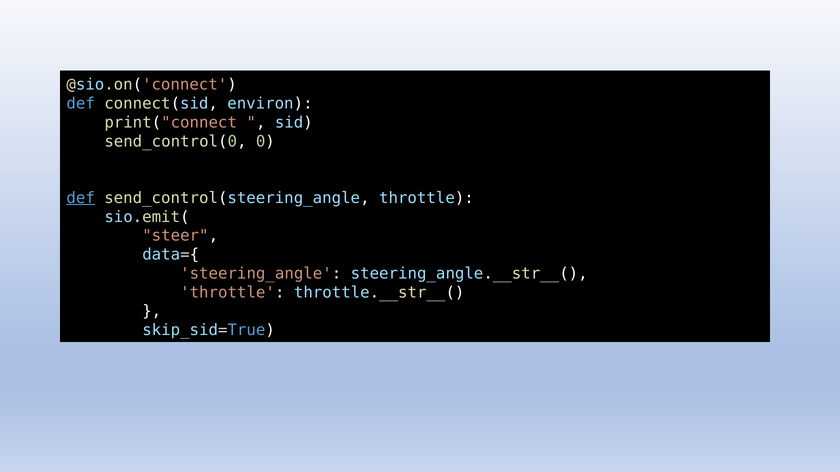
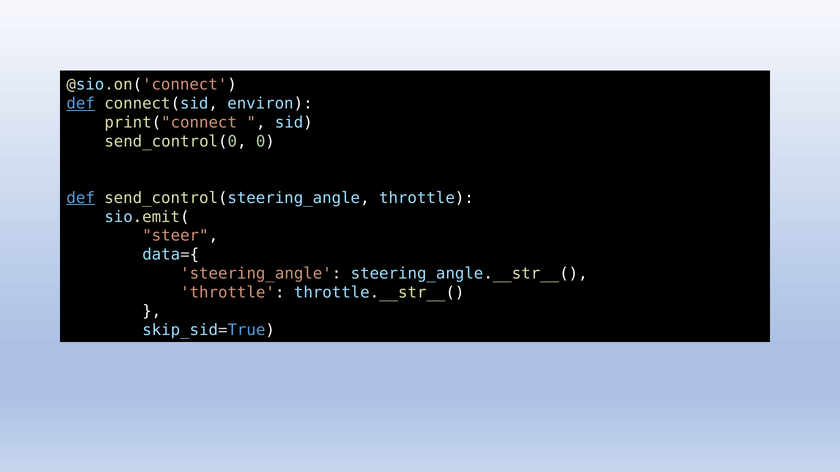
def underline: none -> present (81, 104)
